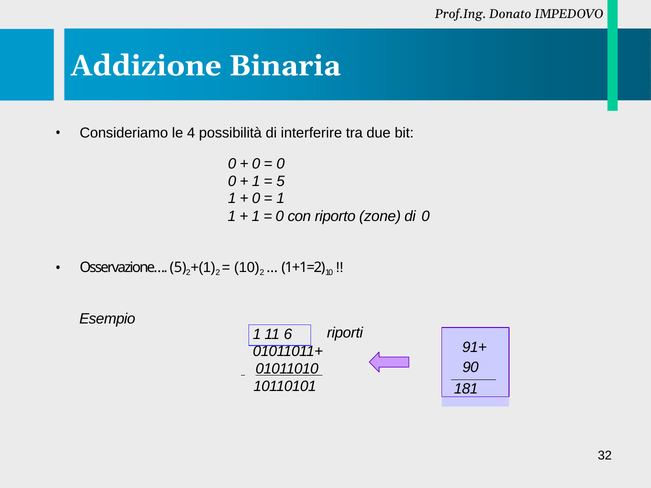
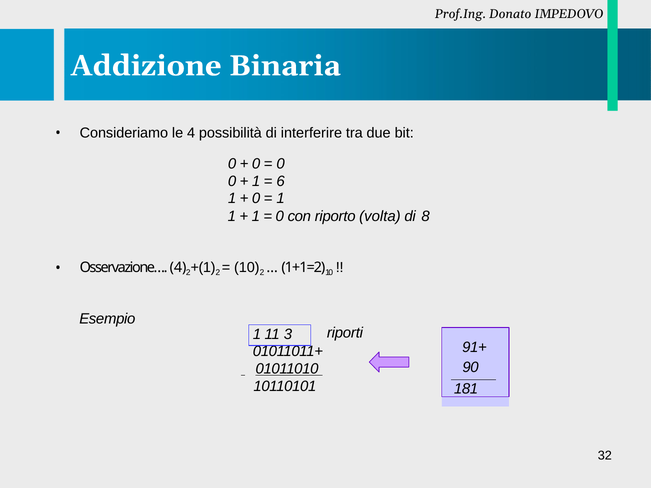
5: 5 -> 6 (281, 181)
zone: zone -> volta (380, 216)
di 0: 0 -> 8 (426, 216)
Osservazione… 5: 5 -> 4 (178, 268)
6: 6 -> 3 (288, 334)
